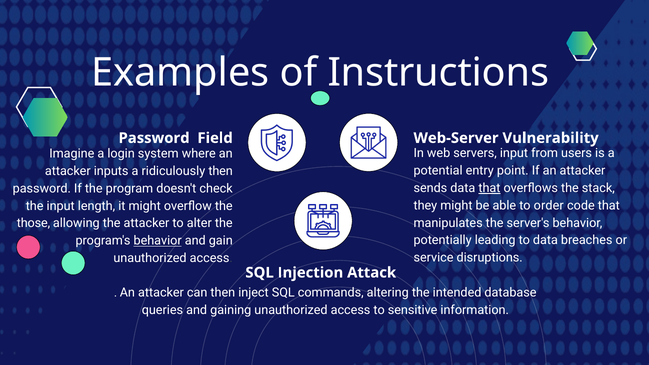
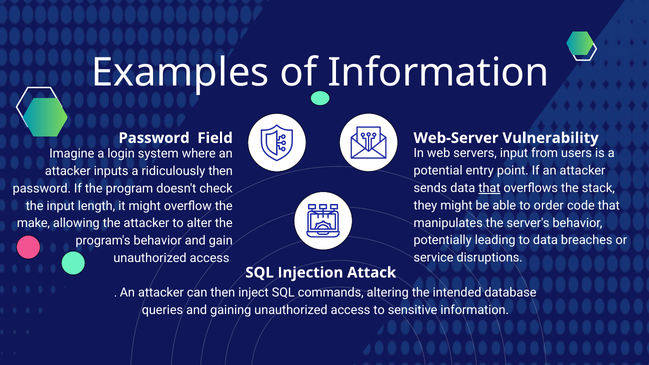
of Instructions: Instructions -> Information (438, 73)
those: those -> make (33, 223)
behavior underline: present -> none (158, 241)
